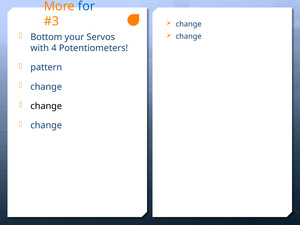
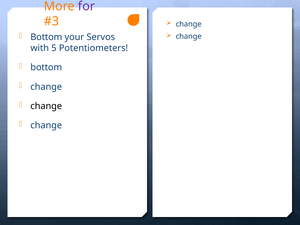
for colour: blue -> purple (86, 6)
4: 4 -> 5 (54, 48)
pattern: pattern -> bottom (46, 67)
